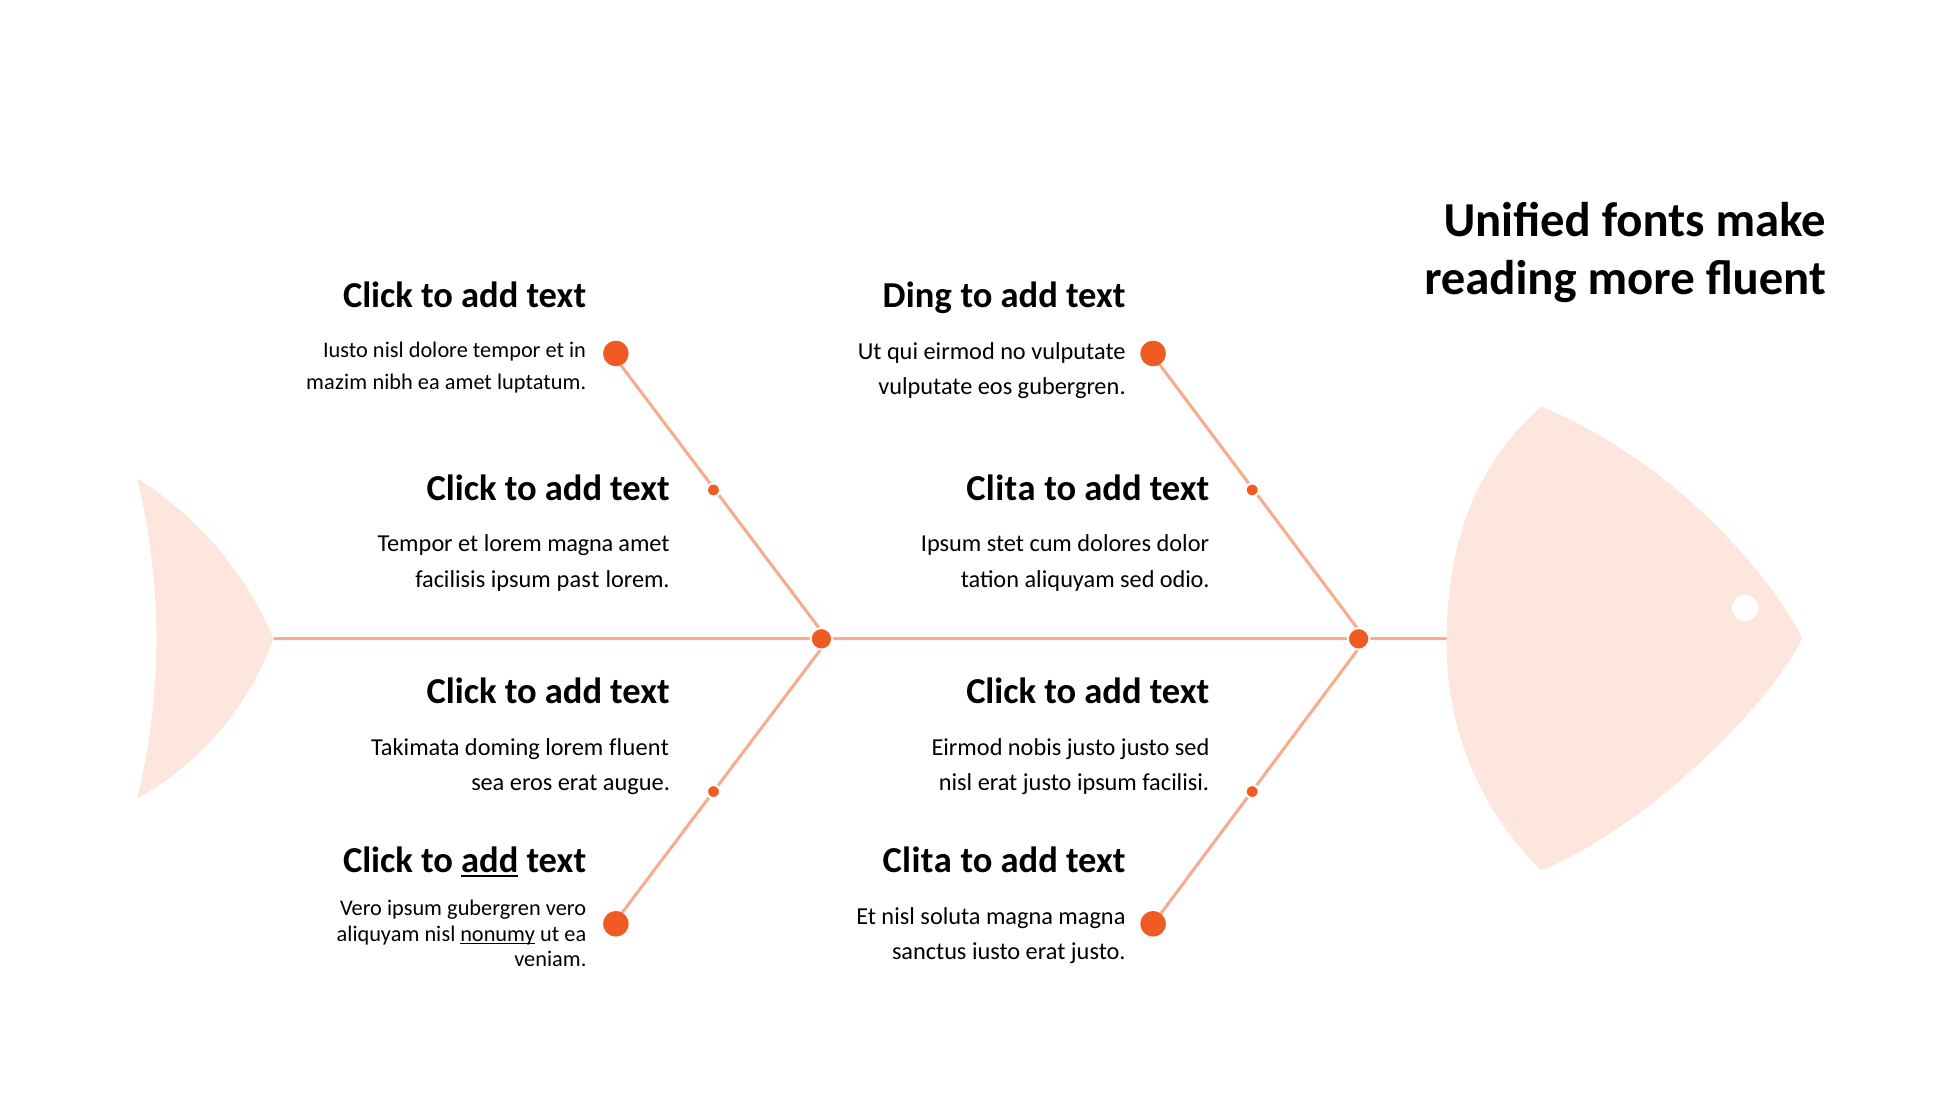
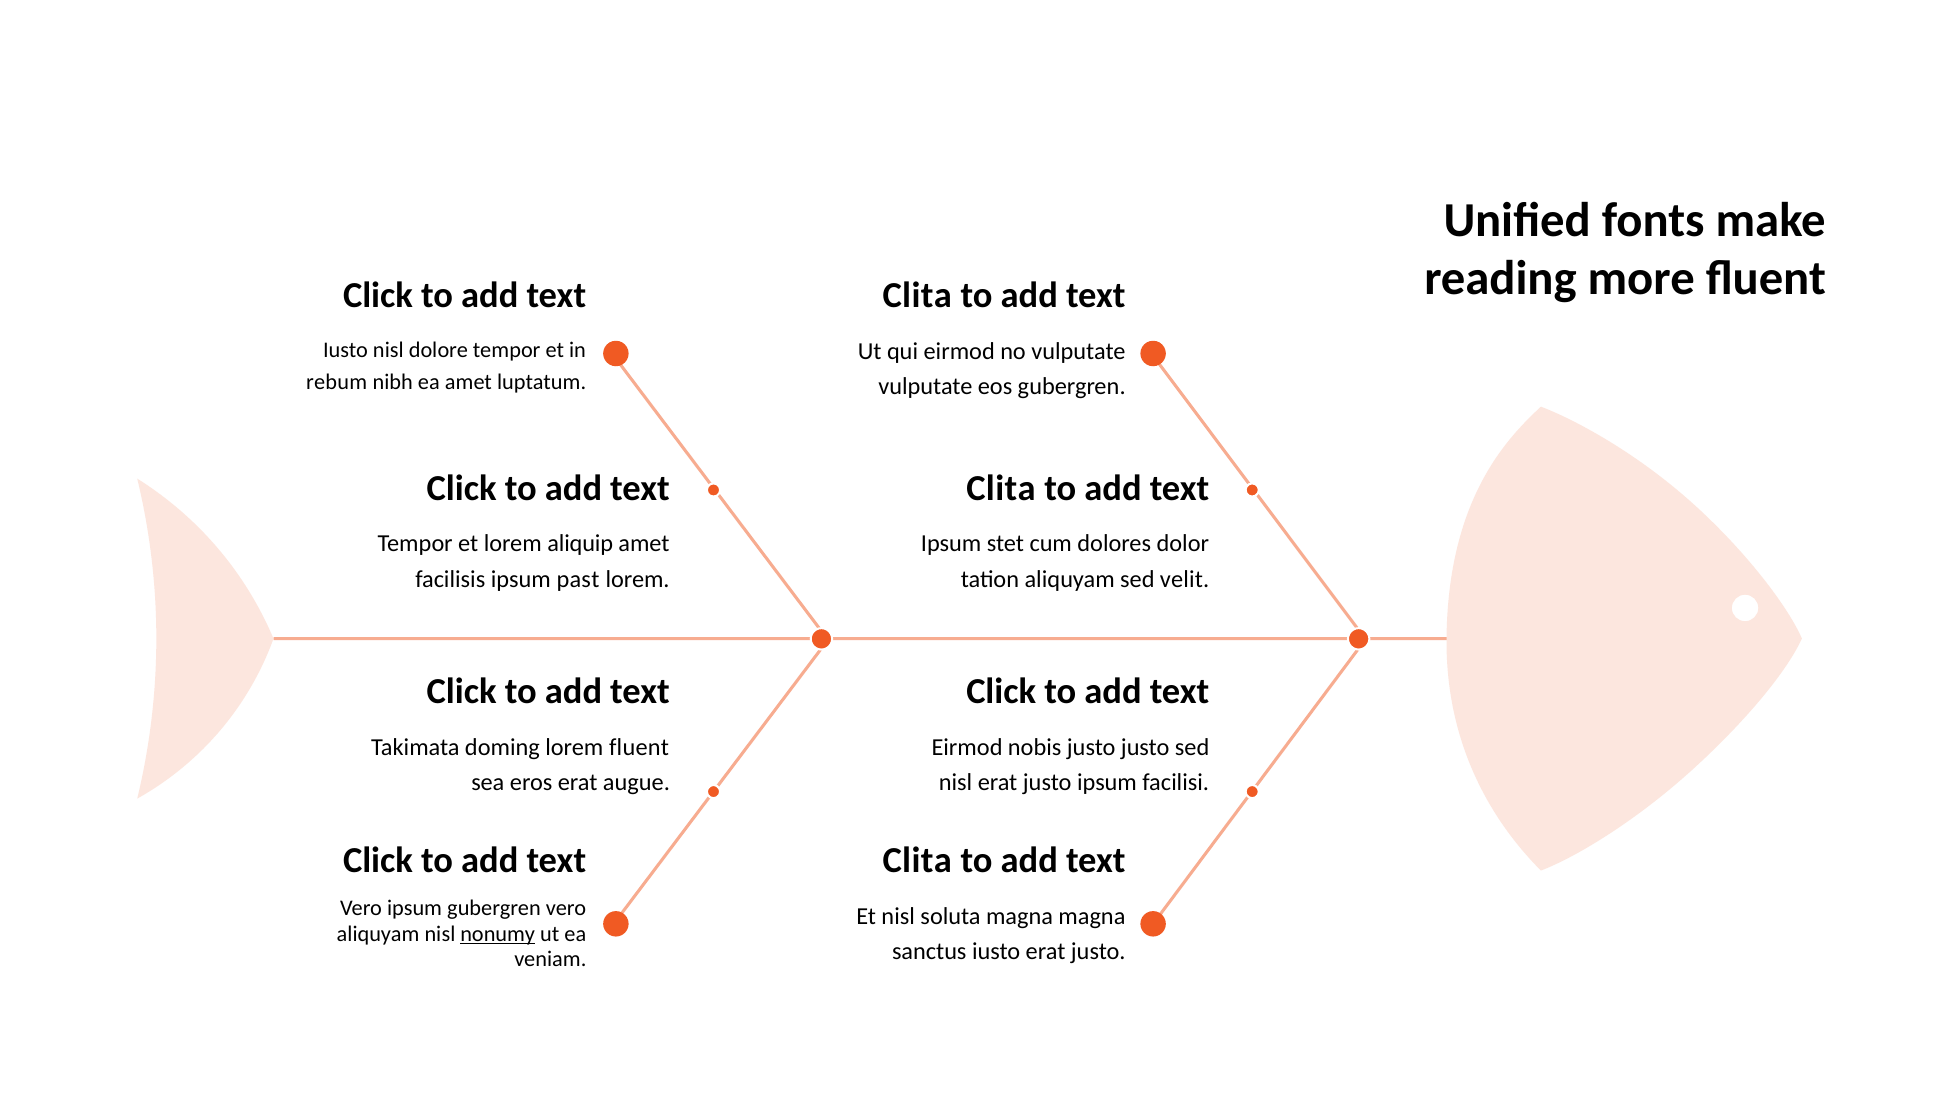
Ding: Ding -> Clita (917, 296)
mazim: mazim -> rebum (337, 382)
lorem magna: magna -> aliquip (580, 544)
odio: odio -> velit (1185, 579)
add underline: present -> none (490, 860)
